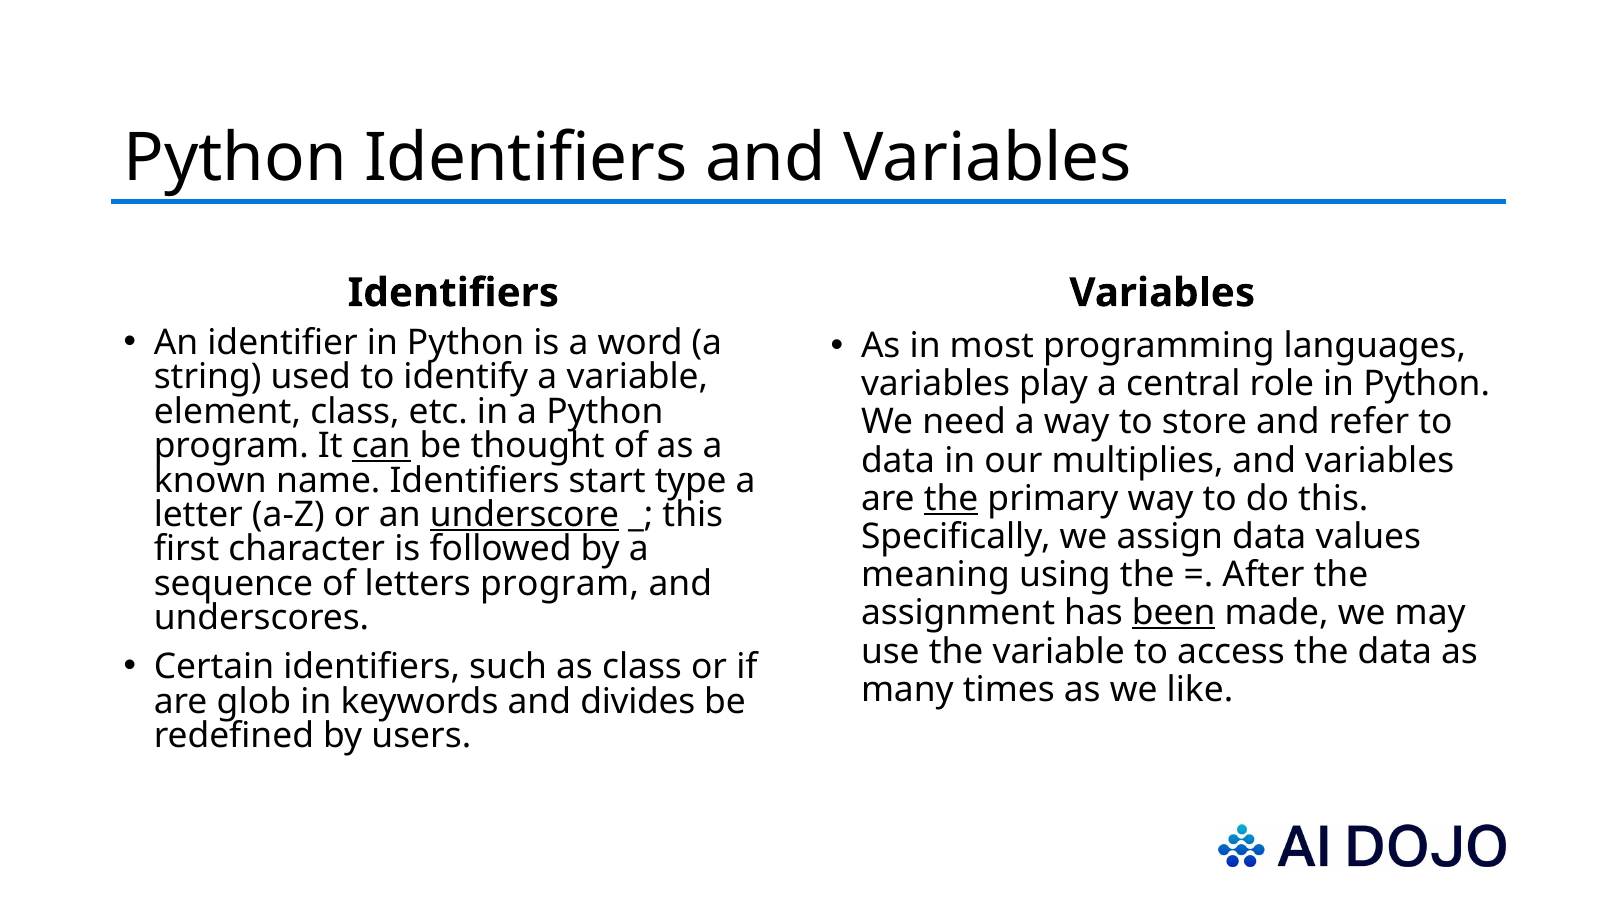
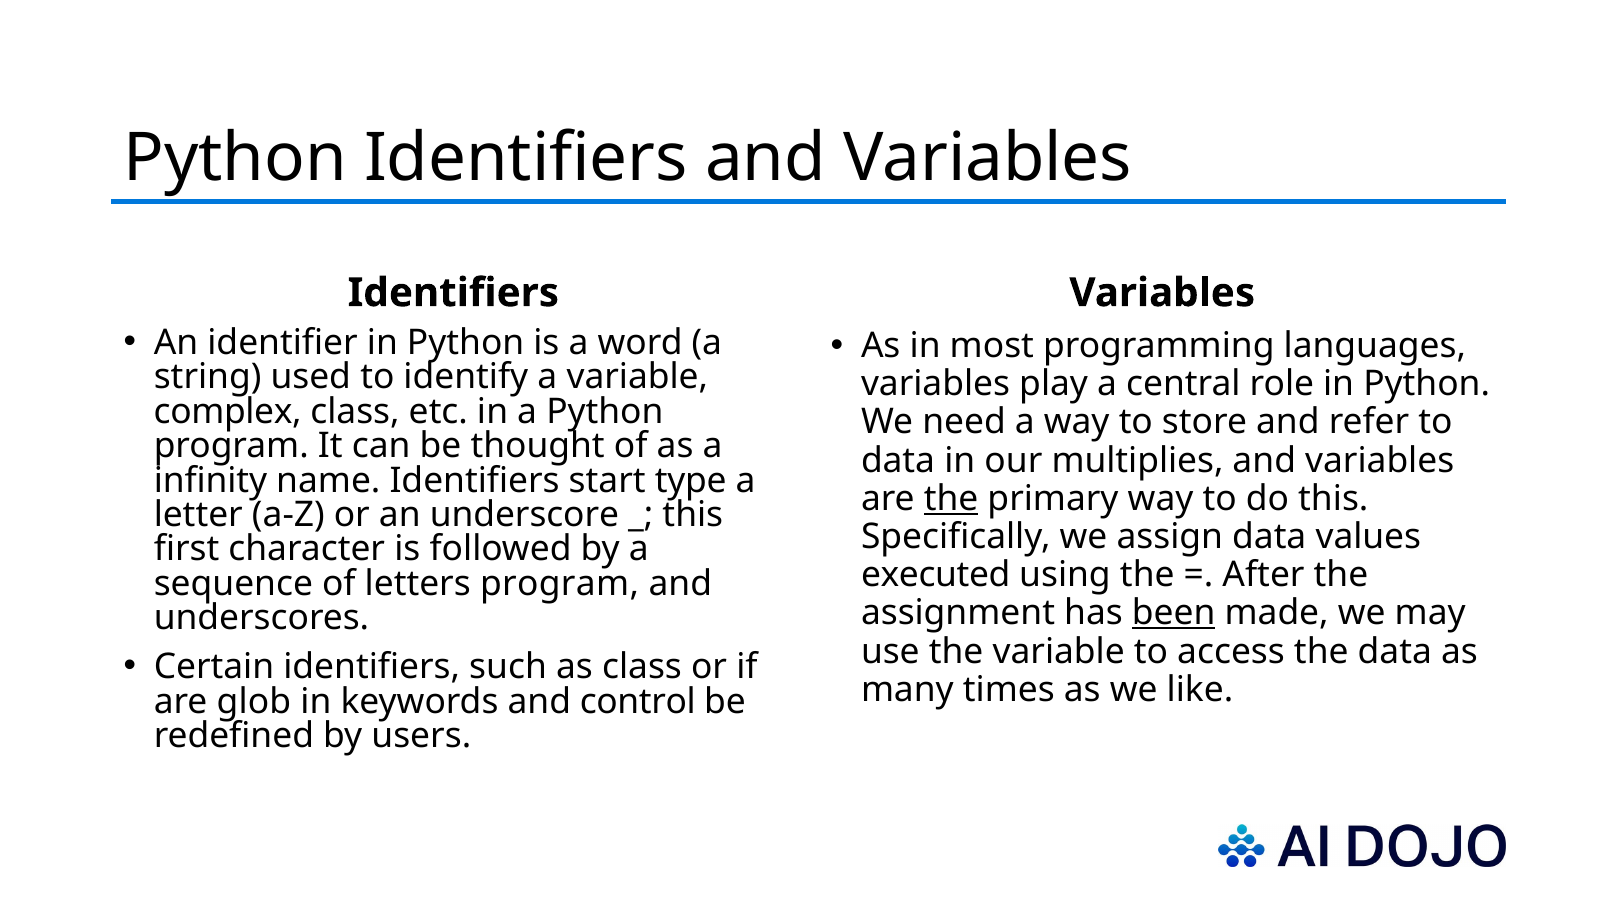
element: element -> complex (228, 412)
can underline: present -> none (381, 446)
known: known -> infinity (210, 481)
underscore underline: present -> none (524, 515)
meaning: meaning -> executed (936, 575)
divides: divides -> control (638, 702)
